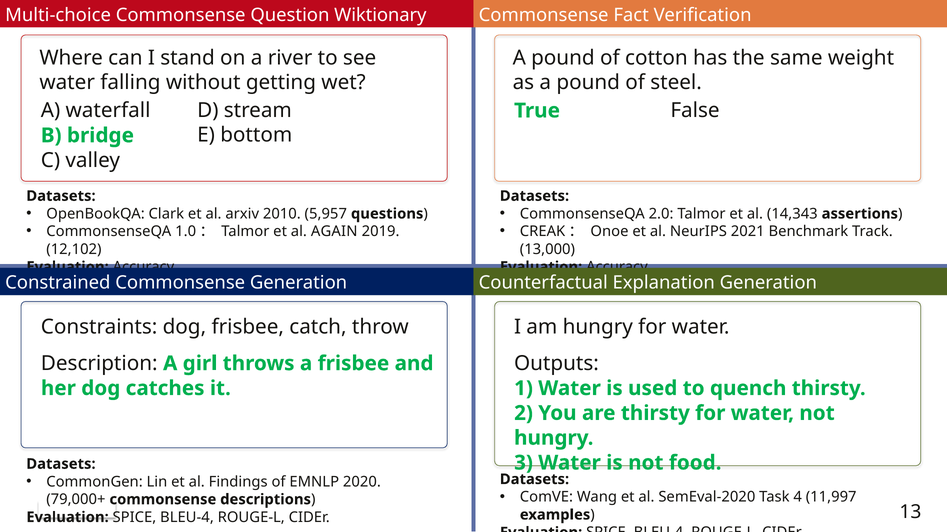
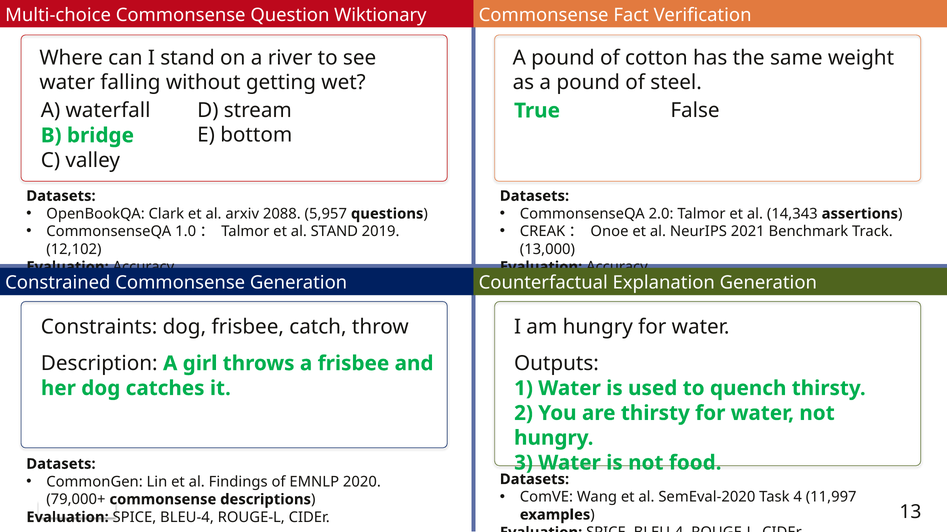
2010: 2010 -> 2088 (282, 214)
al AGAIN: AGAIN -> STAND (334, 232)
